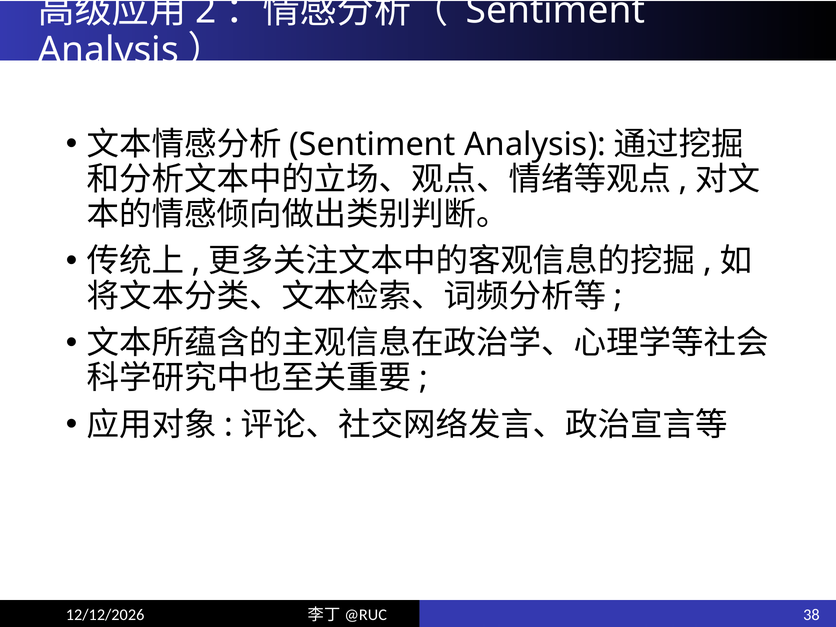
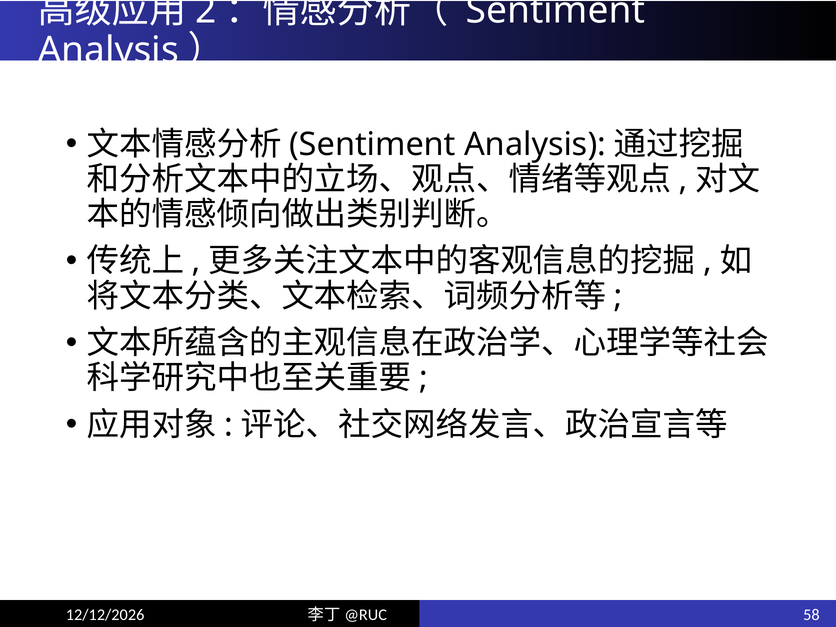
38: 38 -> 58 (811, 615)
